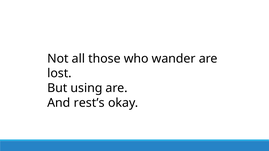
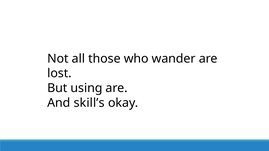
rest’s: rest’s -> skill’s (89, 103)
